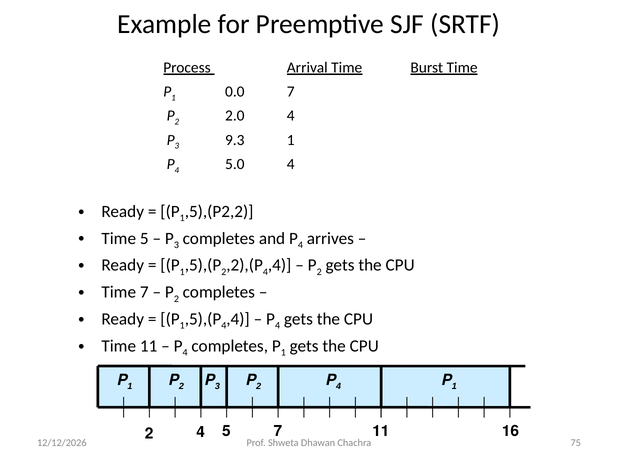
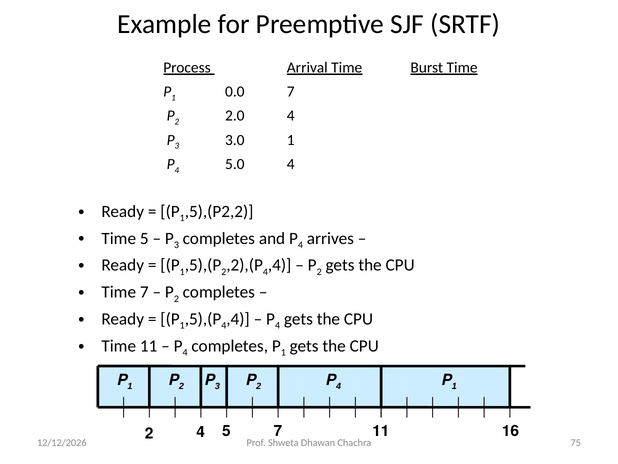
9.3: 9.3 -> 3.0 (235, 140)
